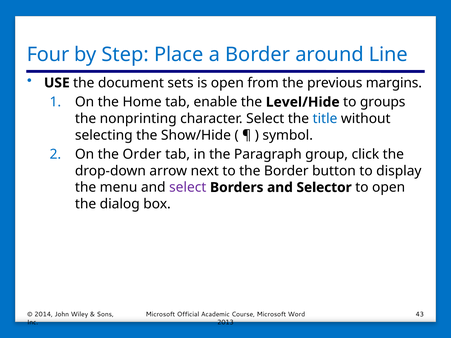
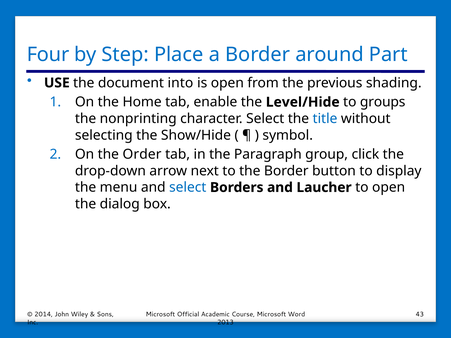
Line: Line -> Part (388, 55)
sets: sets -> into (180, 83)
margins: margins -> shading (394, 83)
select colour: purple -> blue (188, 188)
Selector: Selector -> Laucher (324, 188)
